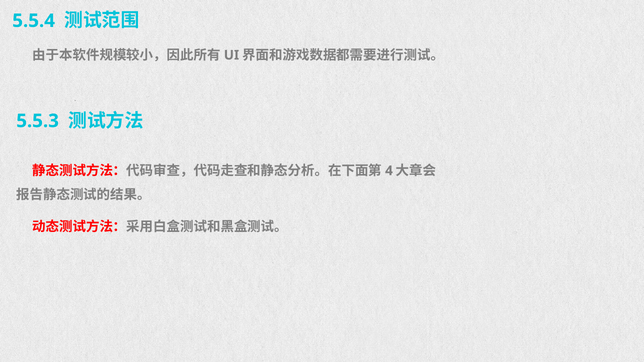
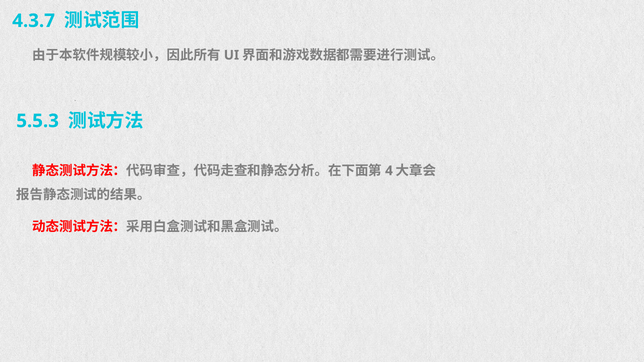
5.5.4: 5.5.4 -> 4.3.7 (34, 21)
